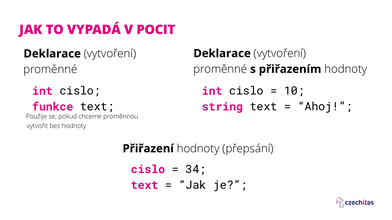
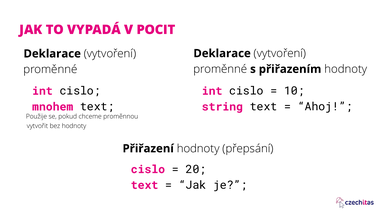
funkce: funkce -> mnohem (53, 107)
34: 34 -> 20 (196, 170)
